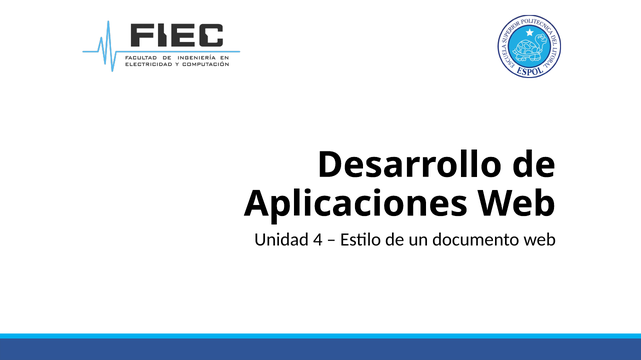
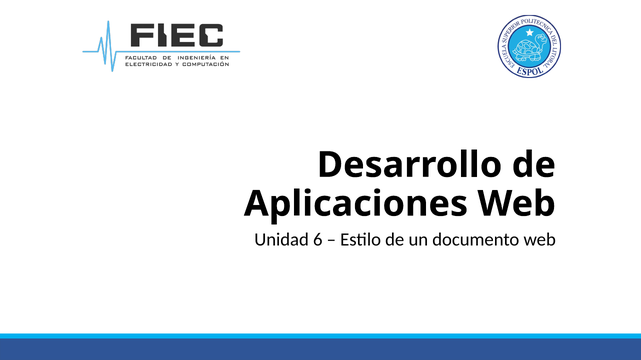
4: 4 -> 6 (318, 240)
